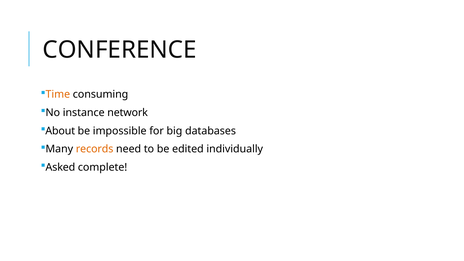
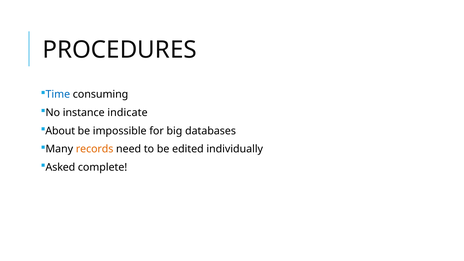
CONFERENCE: CONFERENCE -> PROCEDURES (120, 50)
Time colour: orange -> blue (58, 94)
network: network -> indicate (127, 113)
